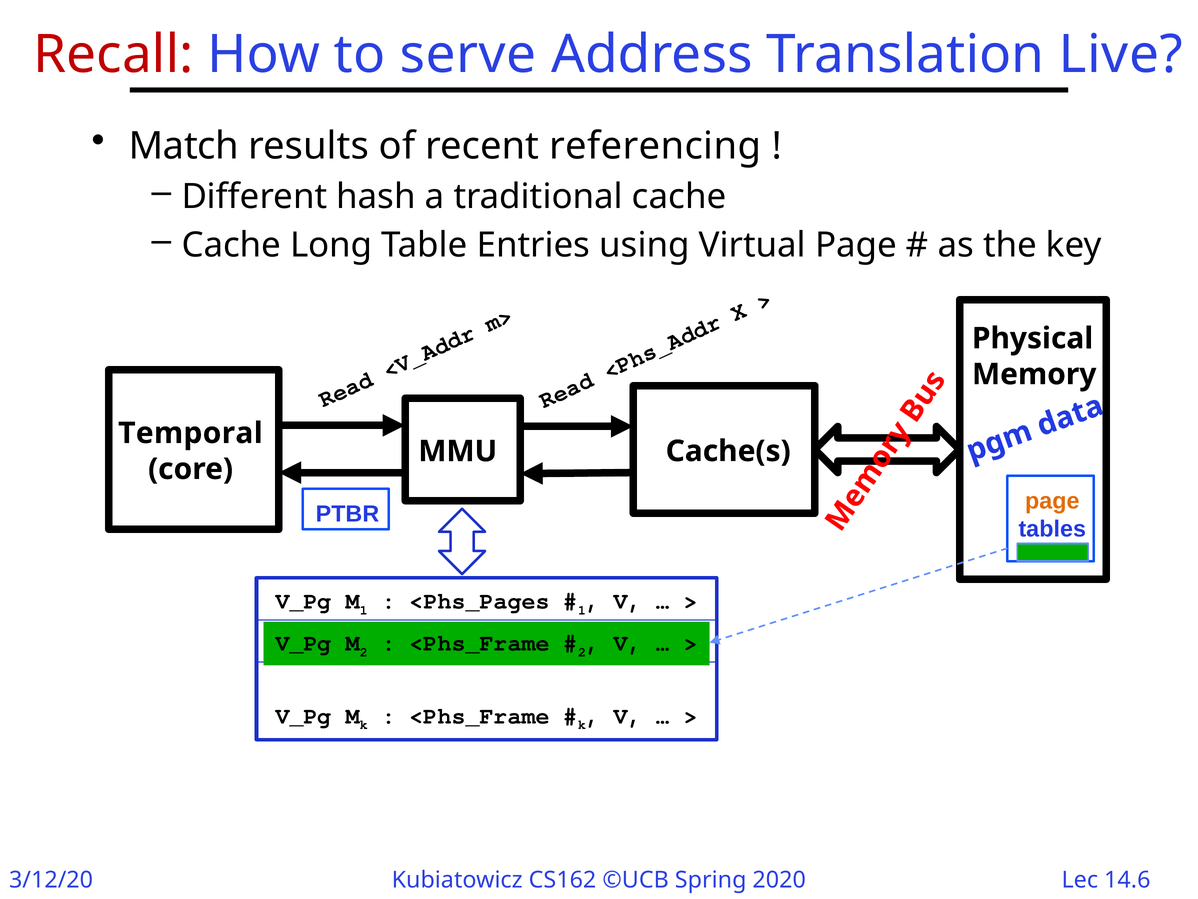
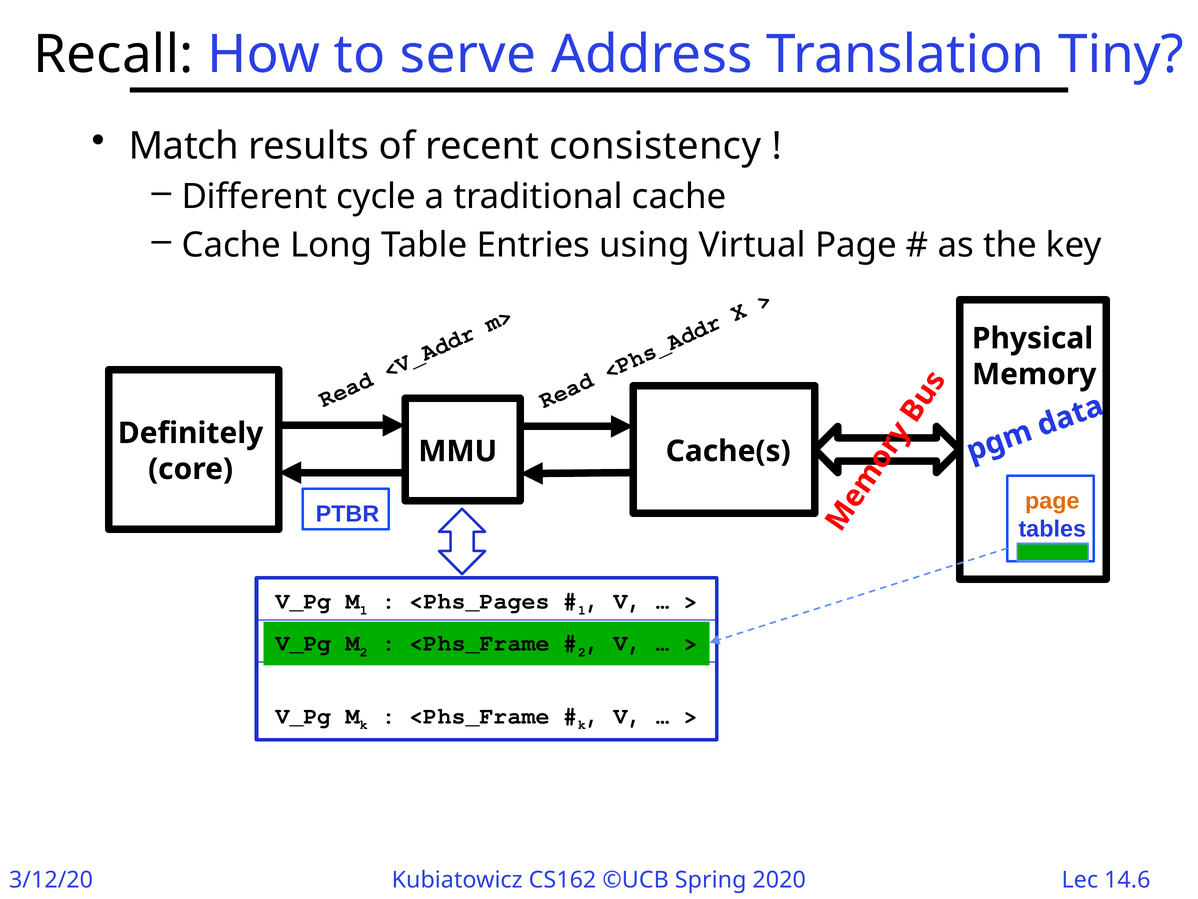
Recall colour: red -> black (113, 55)
Live: Live -> Tiny (1121, 55)
referencing: referencing -> consistency (655, 146)
hash: hash -> cycle (376, 197)
Temporal: Temporal -> Definitely (191, 433)
